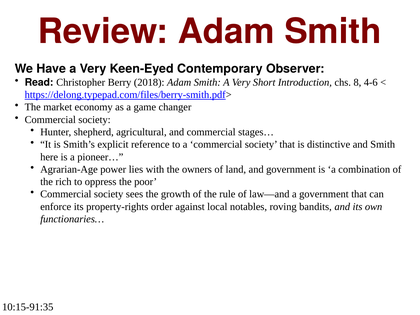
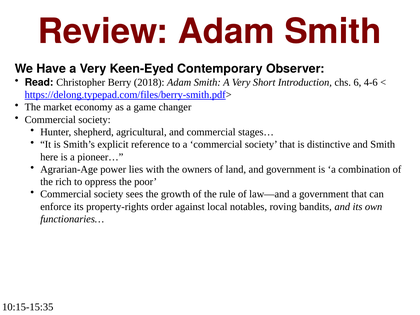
8: 8 -> 6 (357, 82)
10:15-91:35: 10:15-91:35 -> 10:15-15:35 (28, 307)
